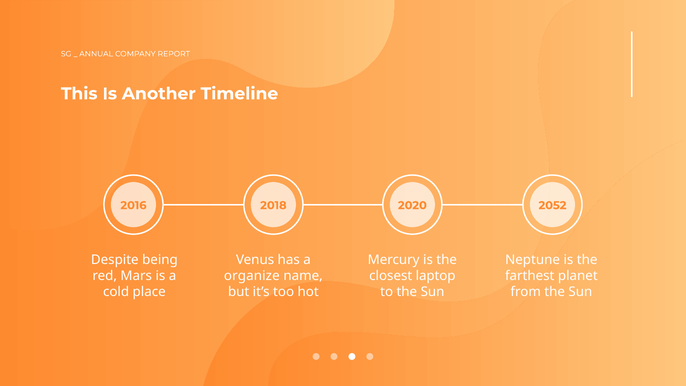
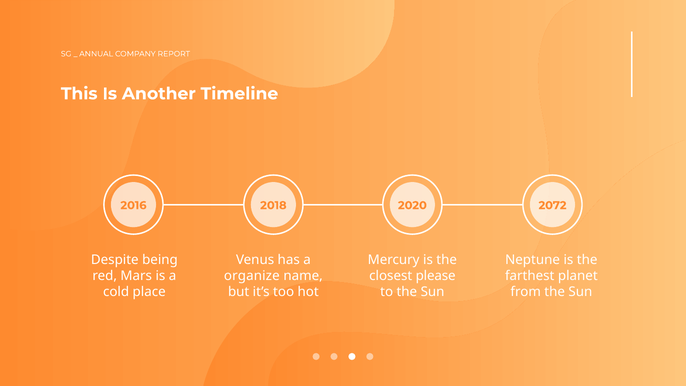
2052: 2052 -> 2072 (553, 205)
laptop: laptop -> please (436, 276)
